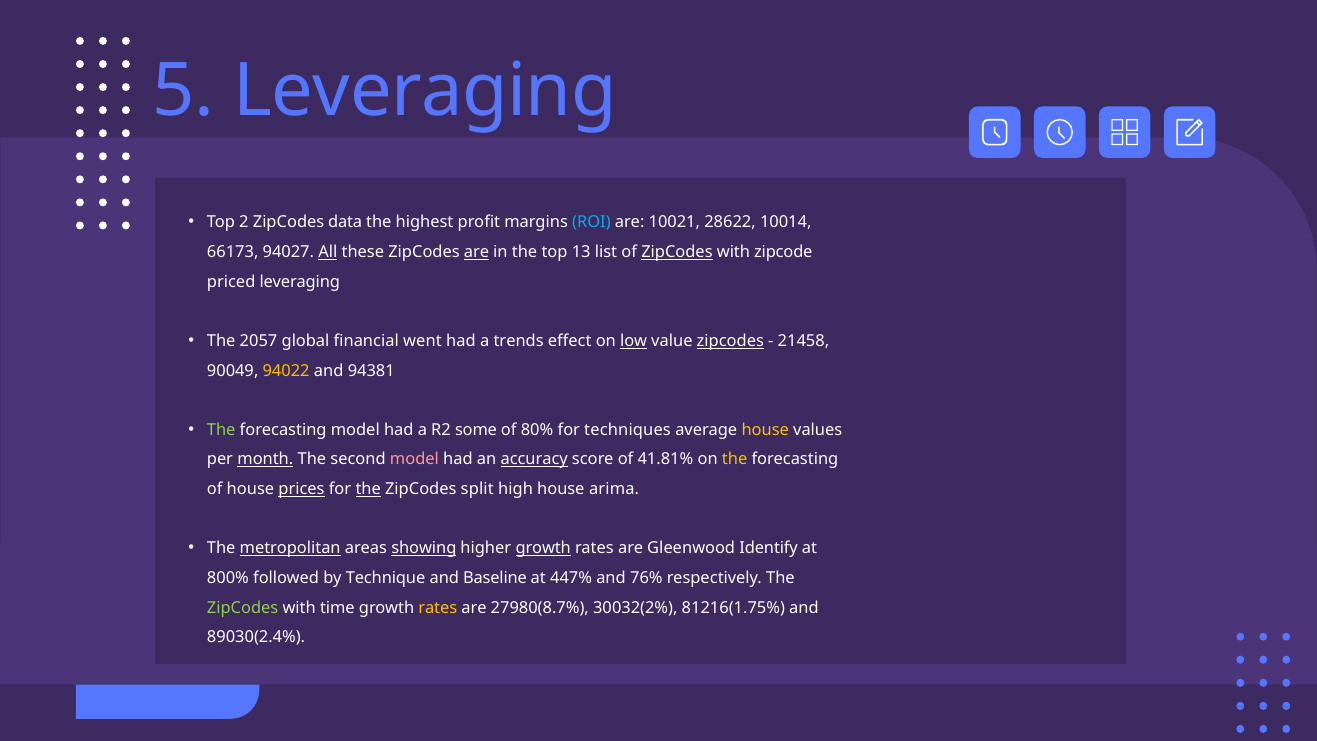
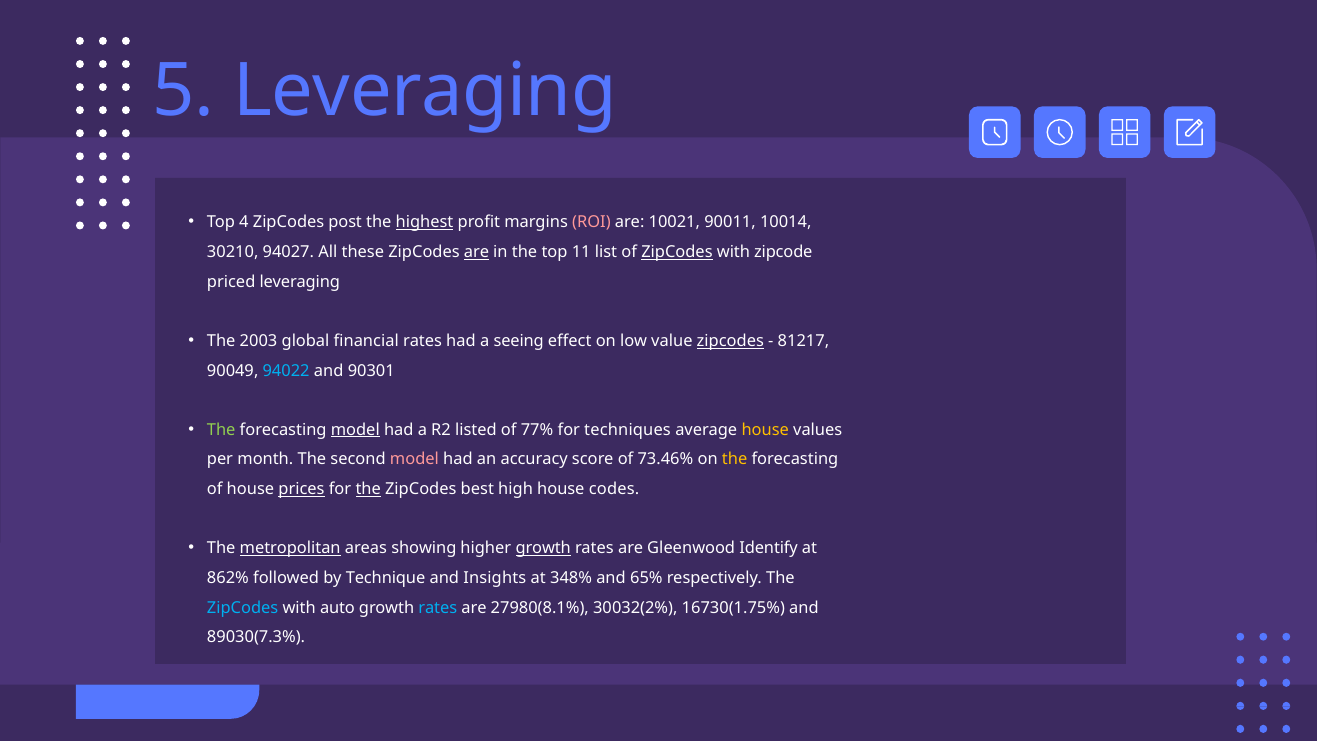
2: 2 -> 4 (244, 222)
data: data -> post (345, 222)
highest underline: none -> present (425, 222)
ROI colour: light blue -> pink (591, 222)
28622: 28622 -> 90011 (730, 222)
66173: 66173 -> 30210 (233, 252)
All underline: present -> none (328, 252)
13: 13 -> 11 (581, 252)
2057: 2057 -> 2003 (259, 341)
financial went: went -> rates (423, 341)
trends: trends -> seeing (519, 341)
low underline: present -> none (634, 341)
21458: 21458 -> 81217 (803, 341)
94022 colour: yellow -> light blue (286, 370)
94381: 94381 -> 90301 (371, 370)
model underline: none -> present (355, 430)
some: some -> listed (476, 430)
80%: 80% -> 77% (537, 430)
month underline: present -> none (265, 459)
accuracy underline: present -> none (534, 459)
41.81%: 41.81% -> 73.46% (665, 459)
split: split -> best (477, 489)
arima: arima -> codes (614, 489)
showing underline: present -> none (424, 548)
800%: 800% -> 862% (228, 578)
Baseline: Baseline -> Insights (495, 578)
447%: 447% -> 348% (571, 578)
76%: 76% -> 65% (646, 578)
ZipCodes colour: light green -> light blue (243, 608)
time: time -> auto (337, 608)
rates colour: yellow -> light blue (438, 608)
27980(8.7%: 27980(8.7% -> 27980(8.1% (540, 608)
81216(1.75%: 81216(1.75% -> 16730(1.75% (733, 608)
89030(2.4%: 89030(2.4% -> 89030(7.3% (256, 637)
